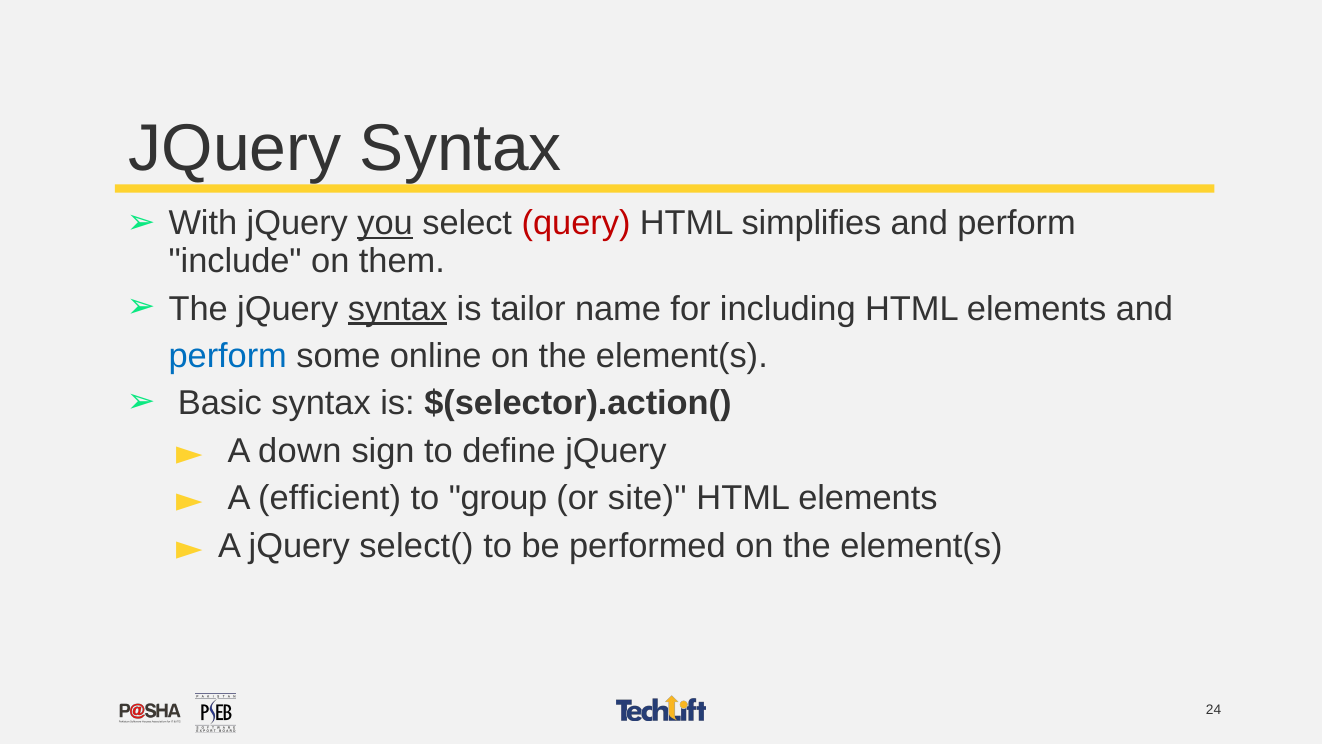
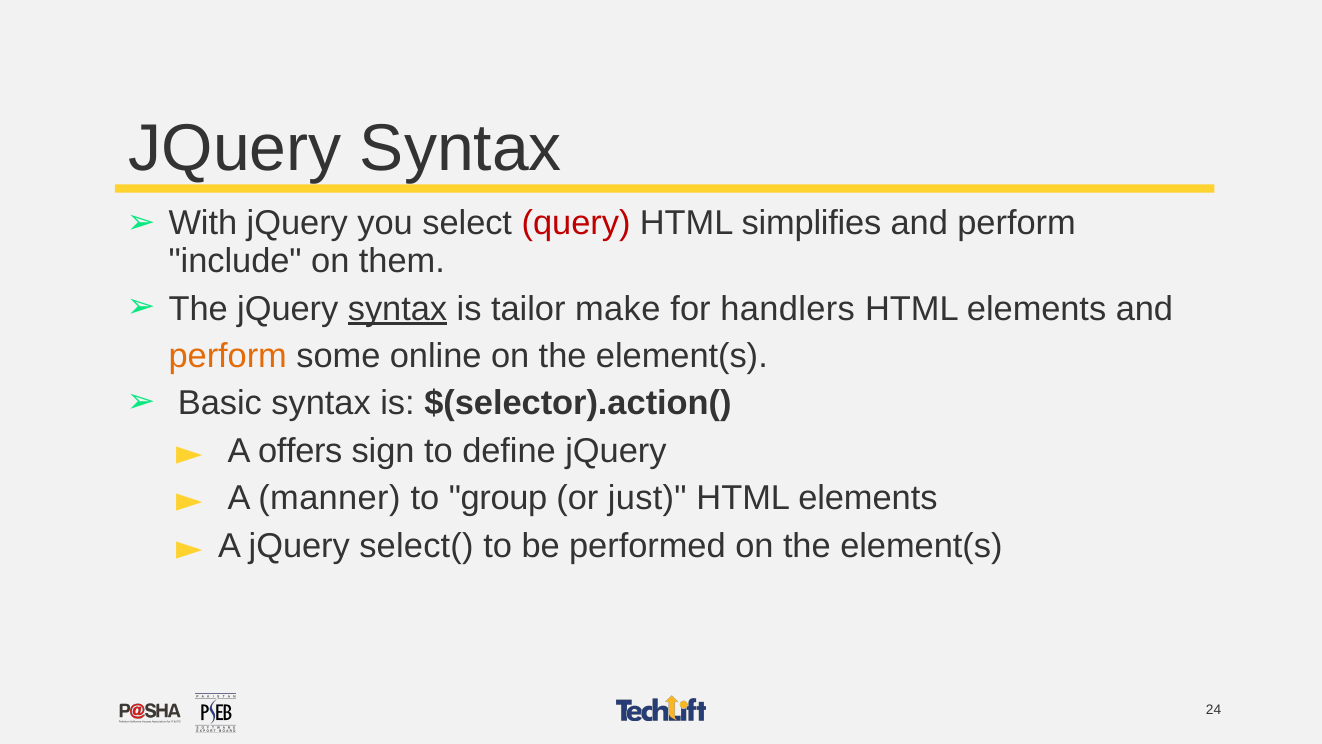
you underline: present -> none (385, 223)
name: name -> make (618, 309)
including: including -> handlers (788, 309)
perform colour: blue -> orange (228, 356)
down: down -> offers (300, 451)
efficient: efficient -> manner (329, 498)
site: site -> just (647, 498)
